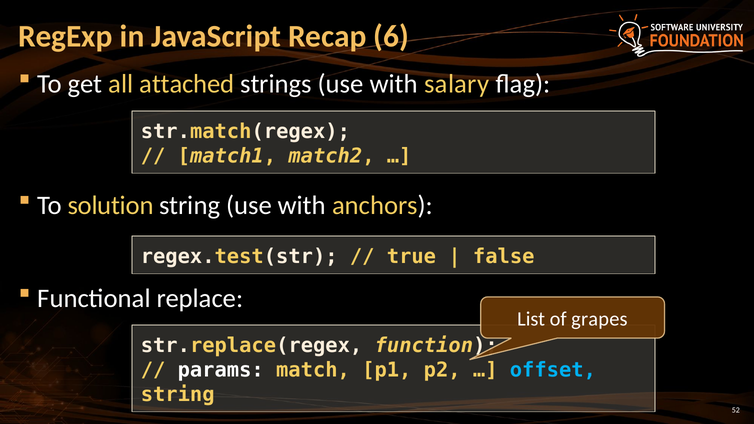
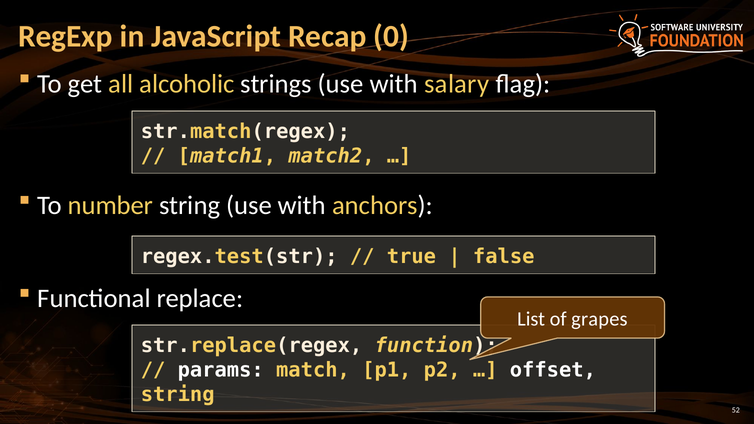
6: 6 -> 0 (391, 37)
attached: attached -> alcoholic (187, 84)
solution: solution -> number (111, 205)
offset colour: light blue -> white (553, 370)
